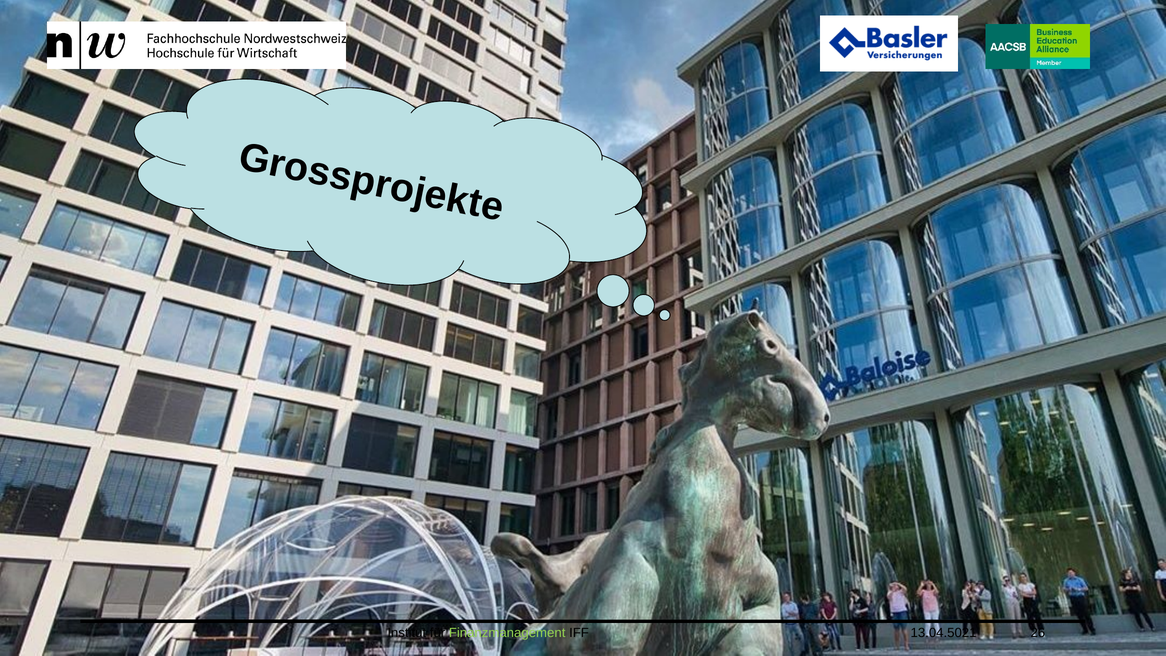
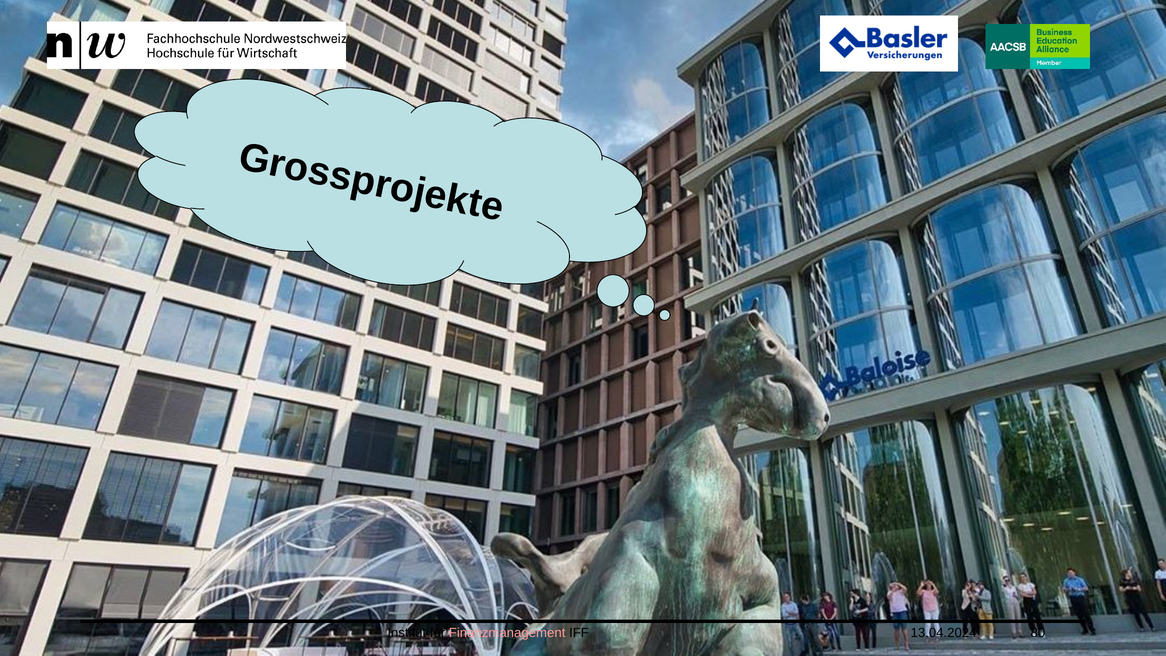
Finanzmanagement colour: light green -> pink (507, 633)
13.04.5021: 13.04.5021 -> 13.04.2024 (944, 633)
26: 26 -> 80 (1038, 633)
